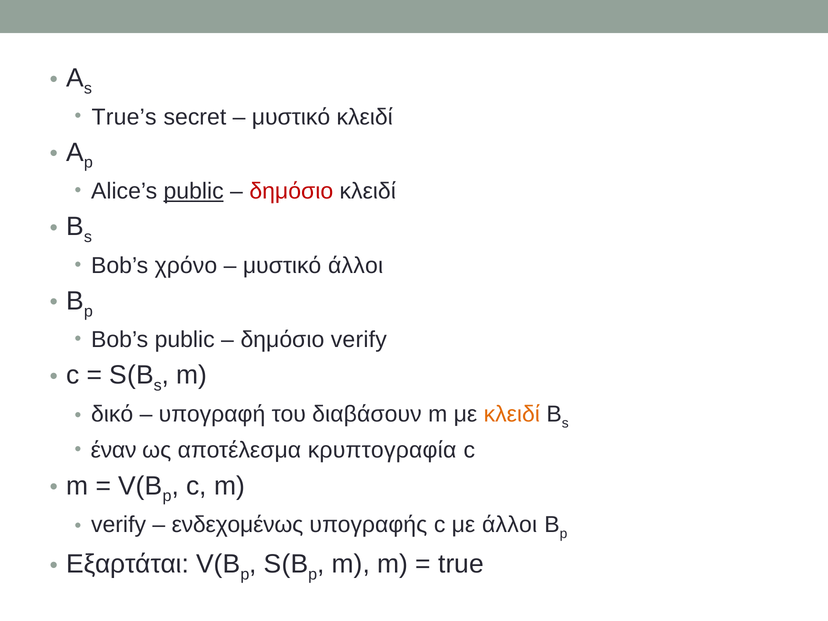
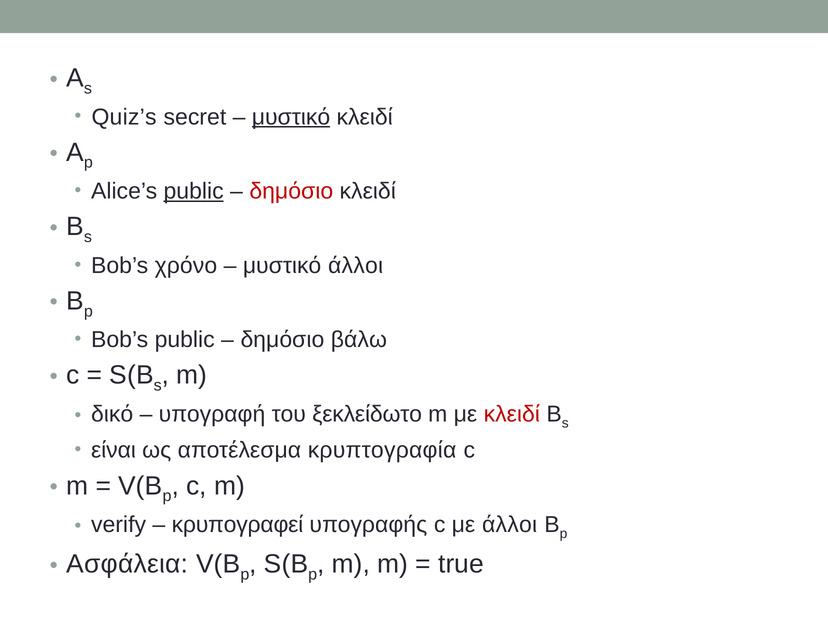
True’s: True’s -> Quiz’s (124, 117)
μυστικό underline: none -> present (291, 117)
δημόσιο verify: verify -> βάλω (359, 340)
διαβάσουν: διαβάσουν -> ξεκλείδωτο (367, 414)
κλειδί colour: orange -> red (512, 414)
έναν: έναν -> είναι (114, 450)
ενδεχομένως: ενδεχομένως -> κρυπογραφεί (237, 525)
Εξαρτάται: Εξαρτάται -> Ασφάλεια (127, 564)
